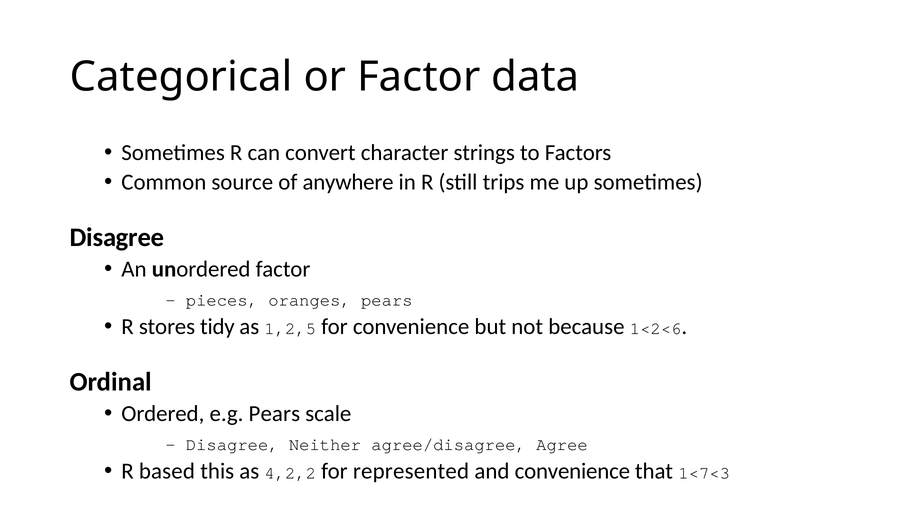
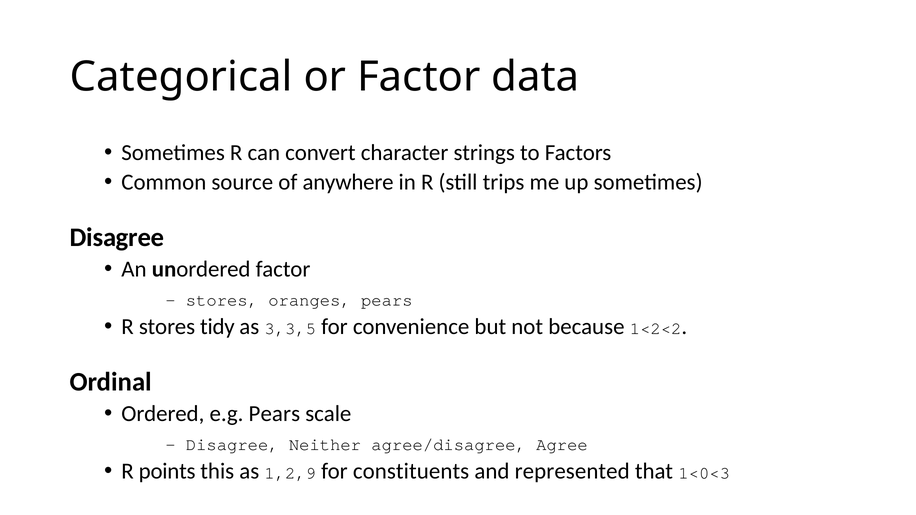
pieces: pieces -> stores (222, 300)
1,2,5: 1,2,5 -> 3,3,5 (290, 329)
1<2<6: 1<2<6 -> 1<2<2 (656, 329)
based: based -> points (167, 471)
4,2,2: 4,2,2 -> 1,2,9 (290, 473)
represented: represented -> constituents (411, 471)
and convenience: convenience -> represented (572, 471)
1<7<3: 1<7<3 -> 1<0<3 (704, 473)
